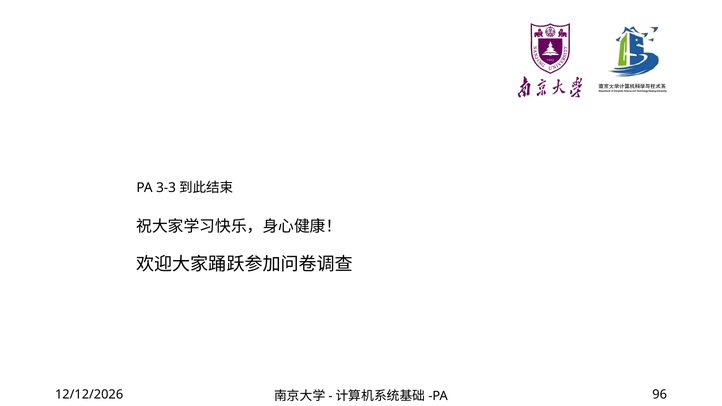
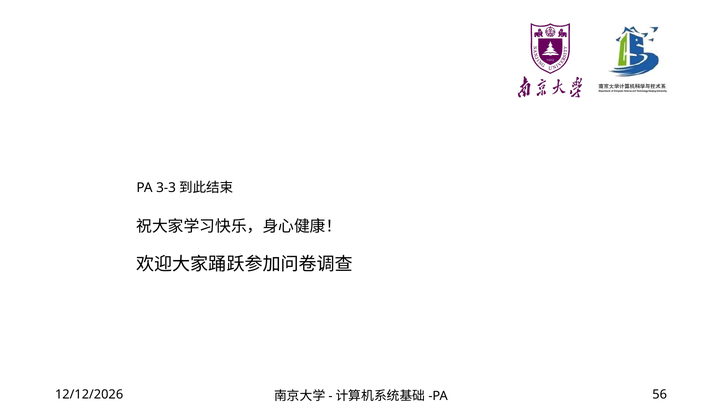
96: 96 -> 56 (660, 395)
